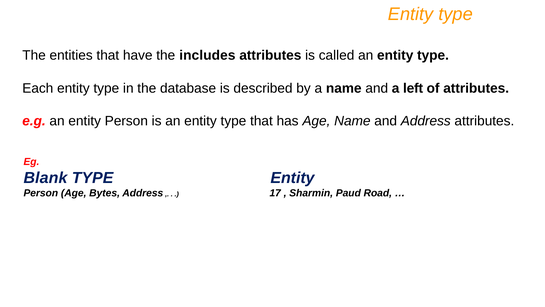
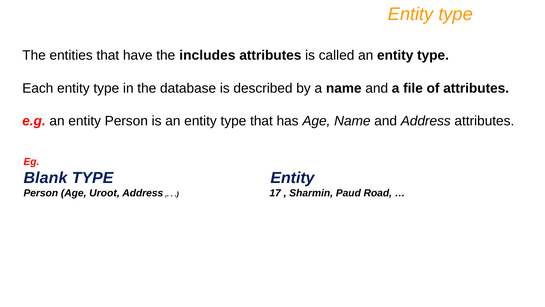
left: left -> file (413, 88)
Bytes: Bytes -> Uroot (105, 193)
